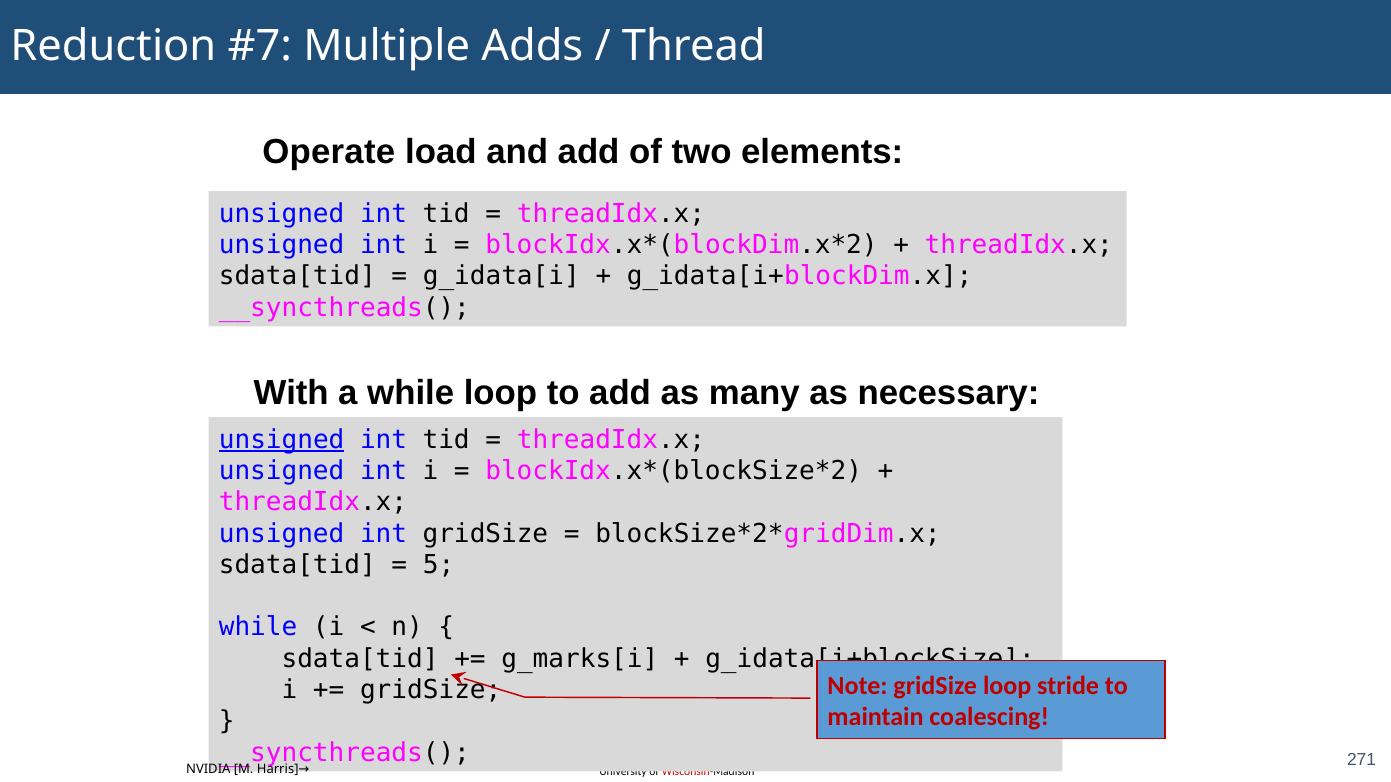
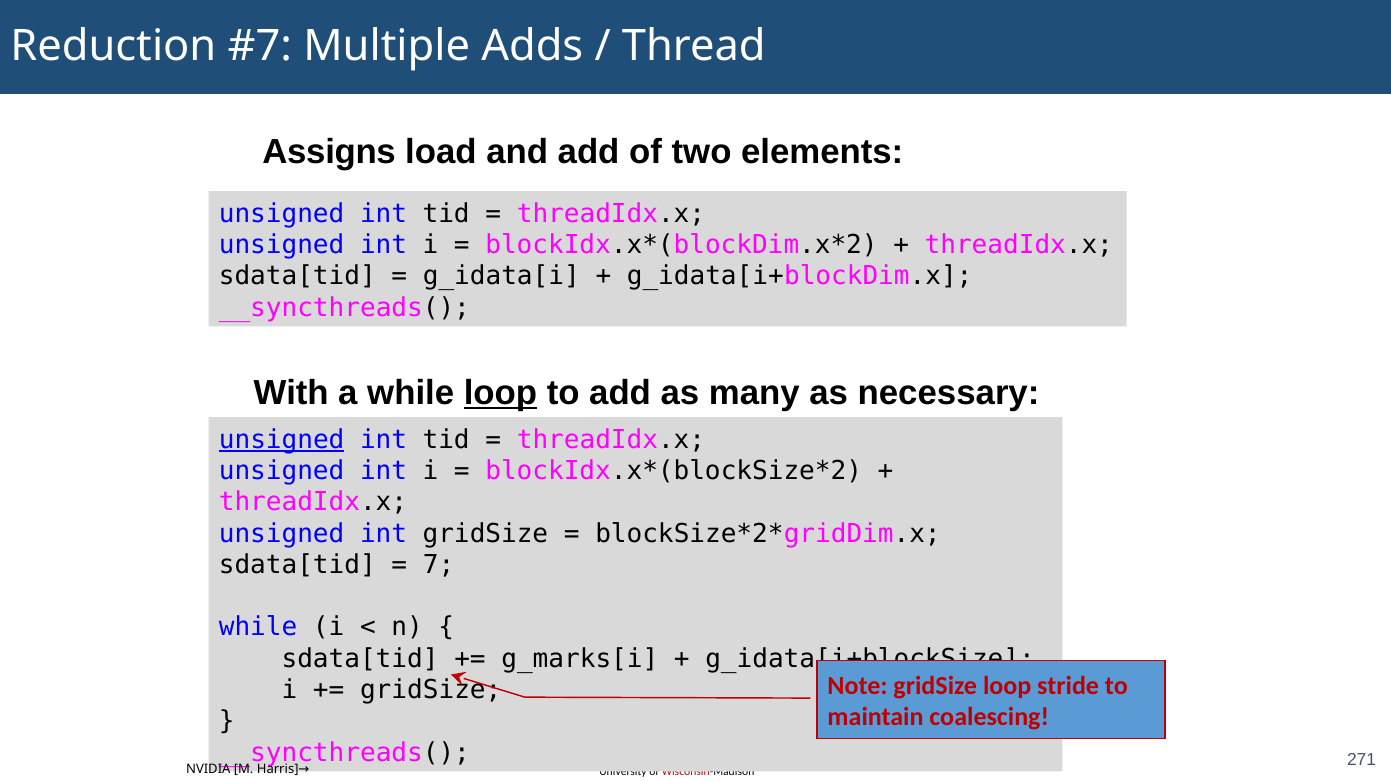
Operate: Operate -> Assigns (329, 152)
loop underline: none -> present (500, 394)
5: 5 -> 7 (439, 565)
